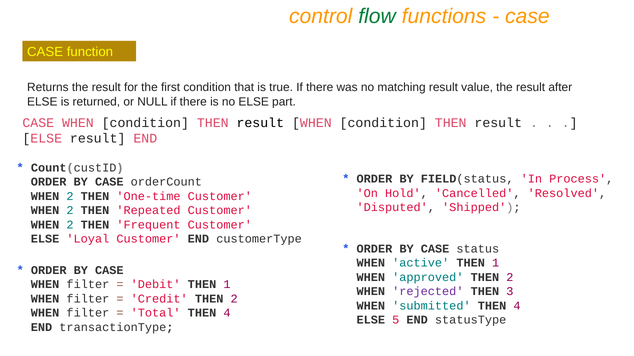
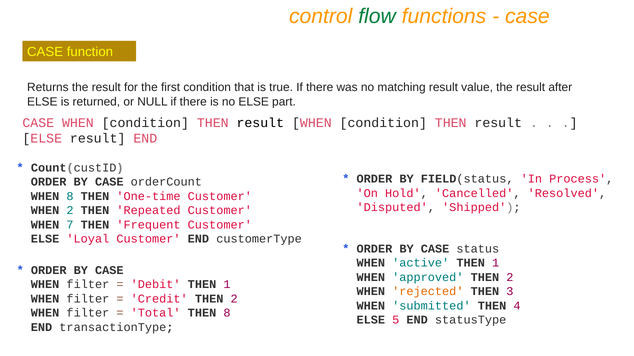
2: 2 -> 8 (70, 196)
2: 2 -> 7 (70, 225)
rejected colour: purple -> orange (428, 292)
Total THEN 4: 4 -> 8 (227, 314)
